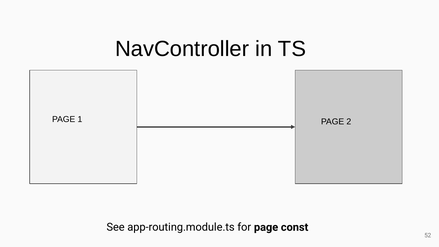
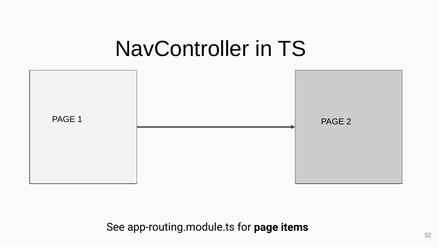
const: const -> items (295, 227)
